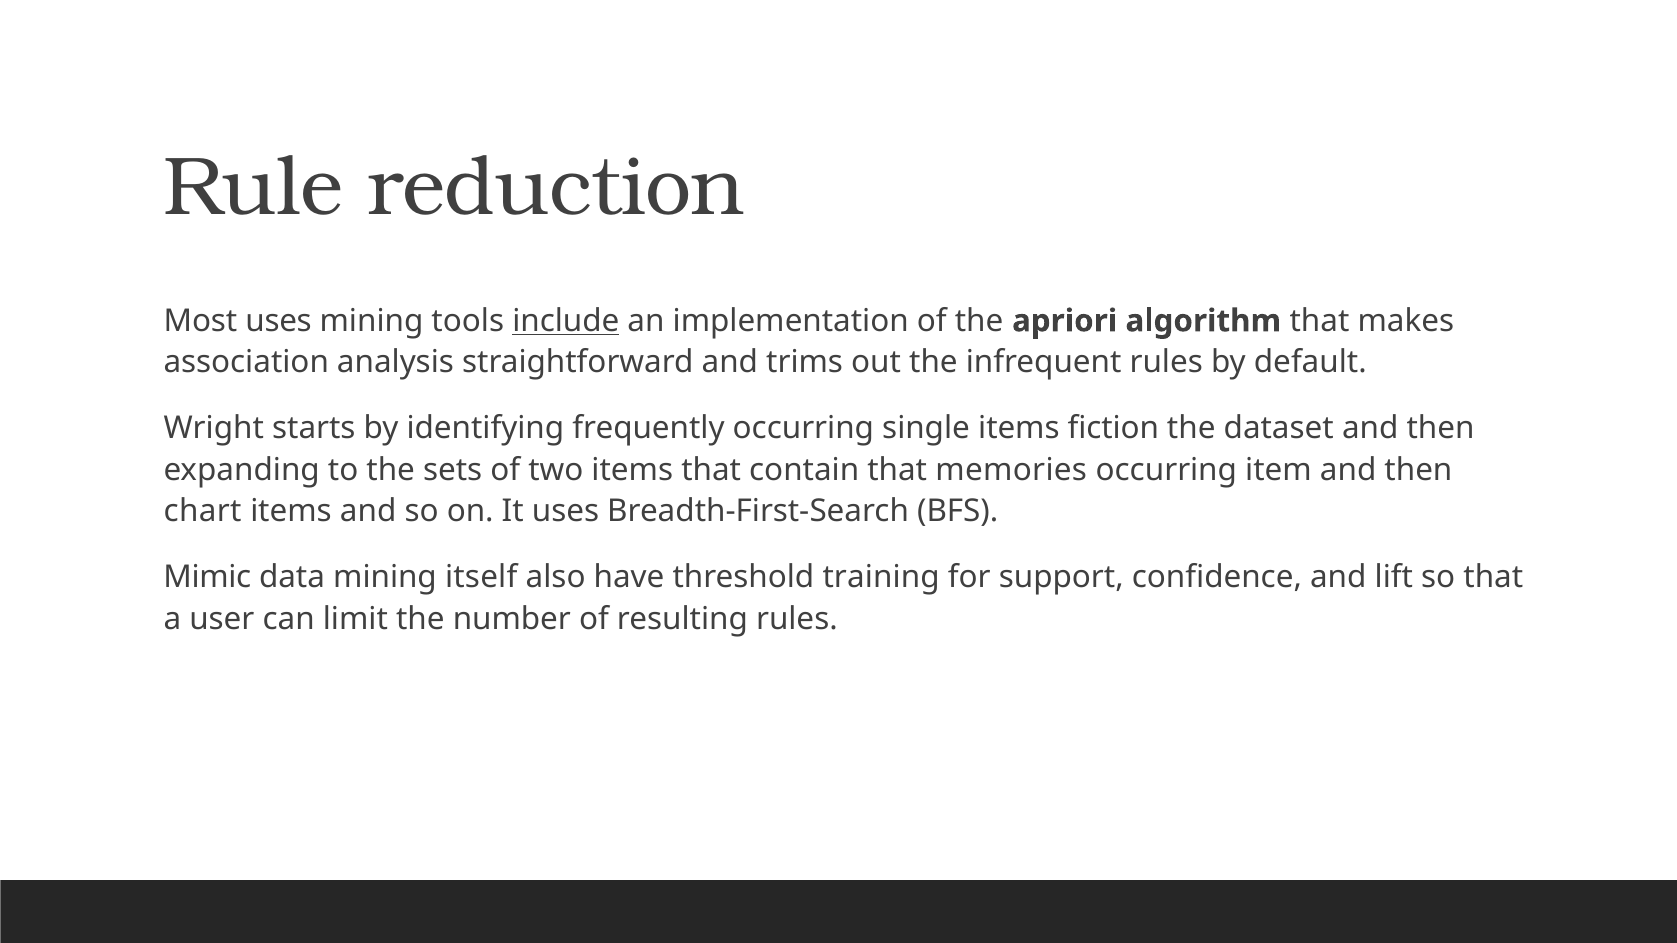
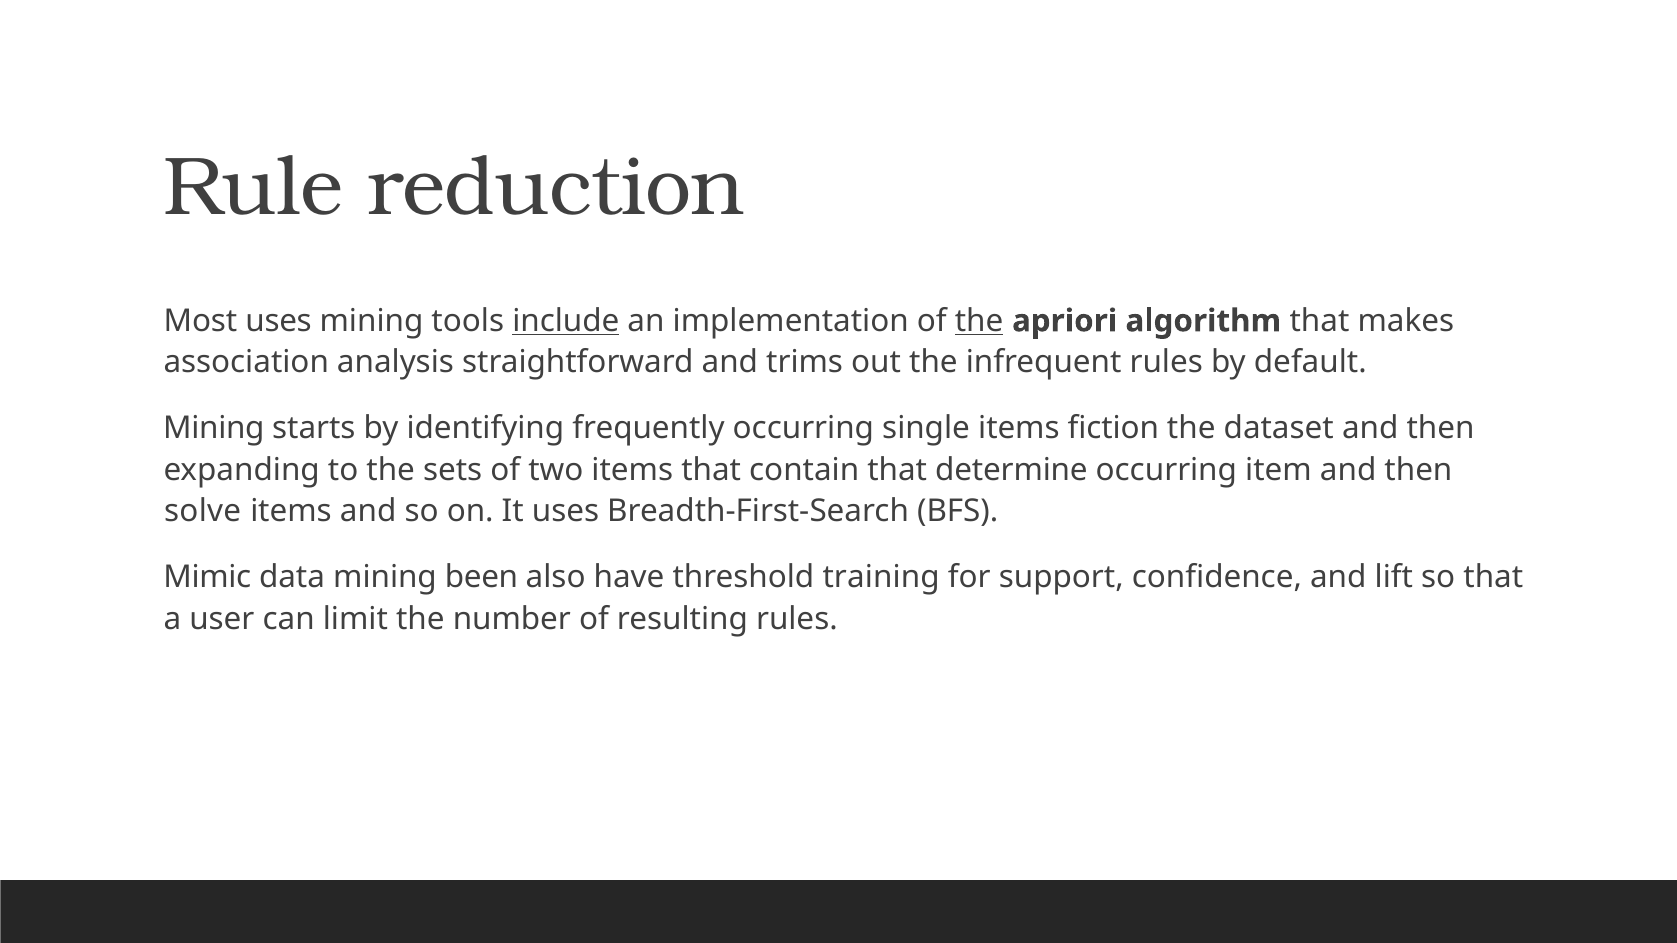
the underline: none -> present (979, 321)
Wright: Wright -> Mining (214, 429)
memories: memories -> determine (1011, 470)
chart: chart -> solve (203, 512)
itself: itself -> been (481, 577)
